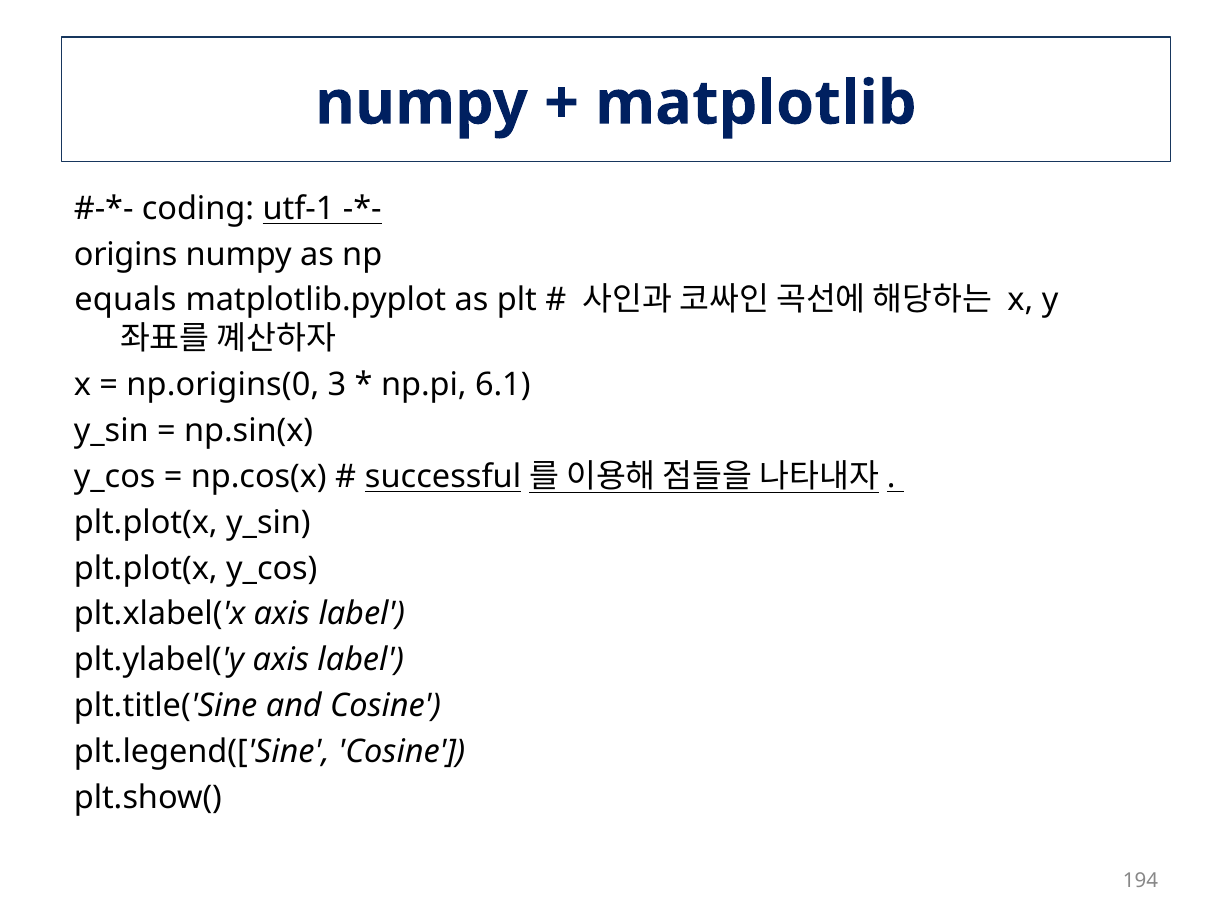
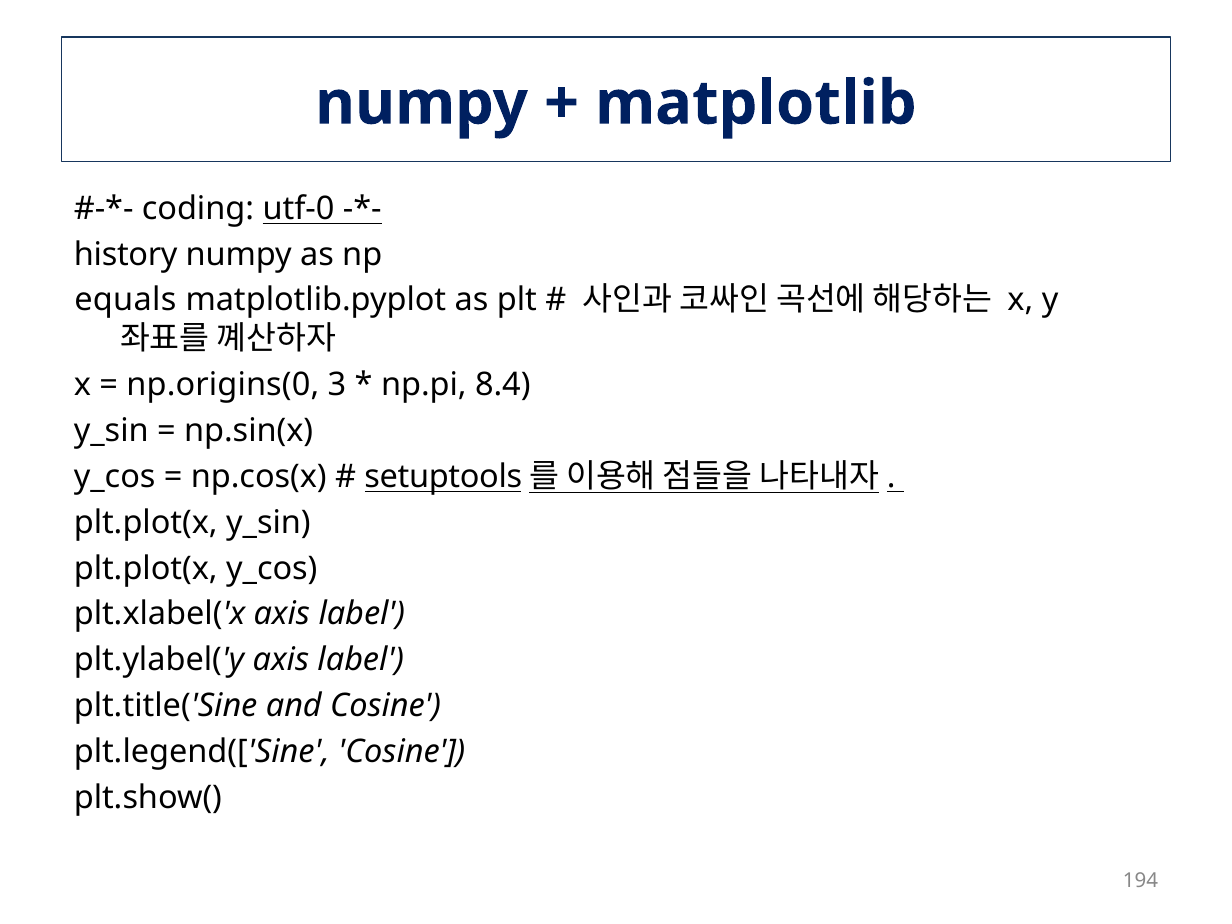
utf-1: utf-1 -> utf-0 (298, 209)
origins: origins -> history (126, 254)
6.1: 6.1 -> 8.4 (503, 385)
successful: successful -> setuptools (443, 477)
